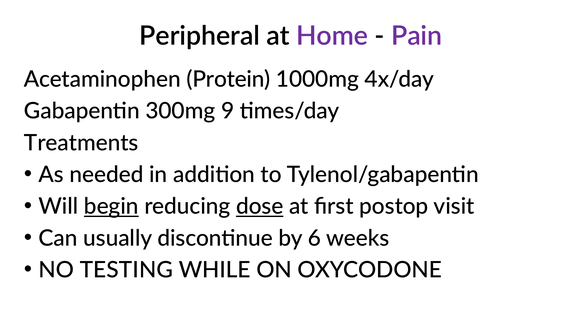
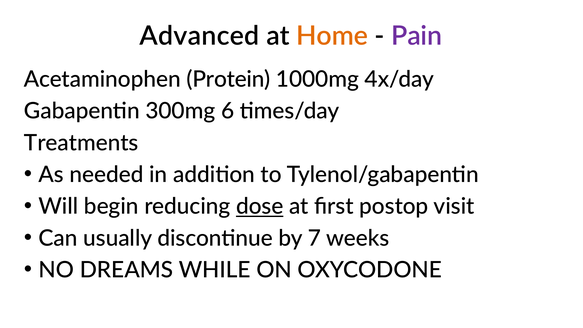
Peripheral: Peripheral -> Advanced (199, 36)
Home colour: purple -> orange (332, 36)
9: 9 -> 6 (228, 111)
begin underline: present -> none (111, 206)
6: 6 -> 7 (314, 238)
TESTING: TESTING -> DREAMS (126, 270)
